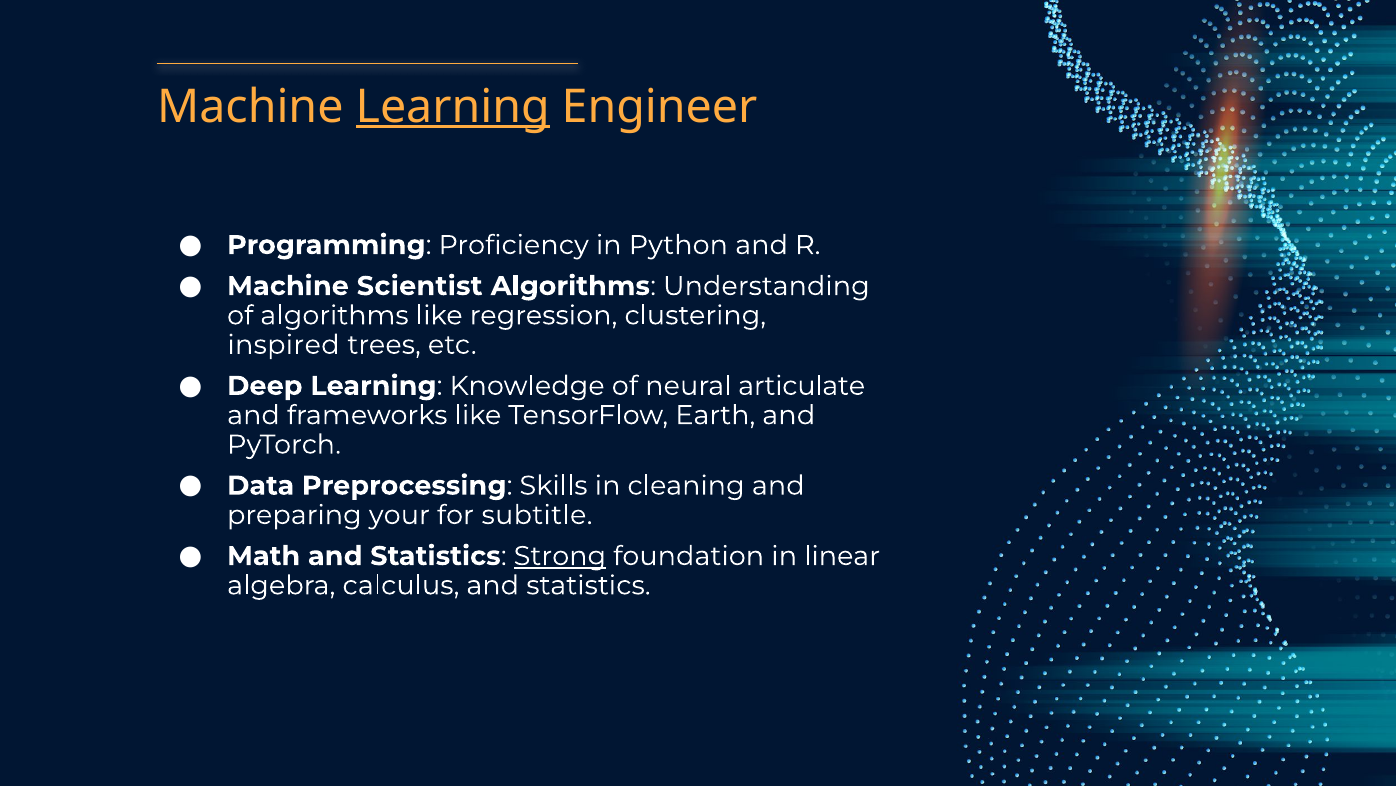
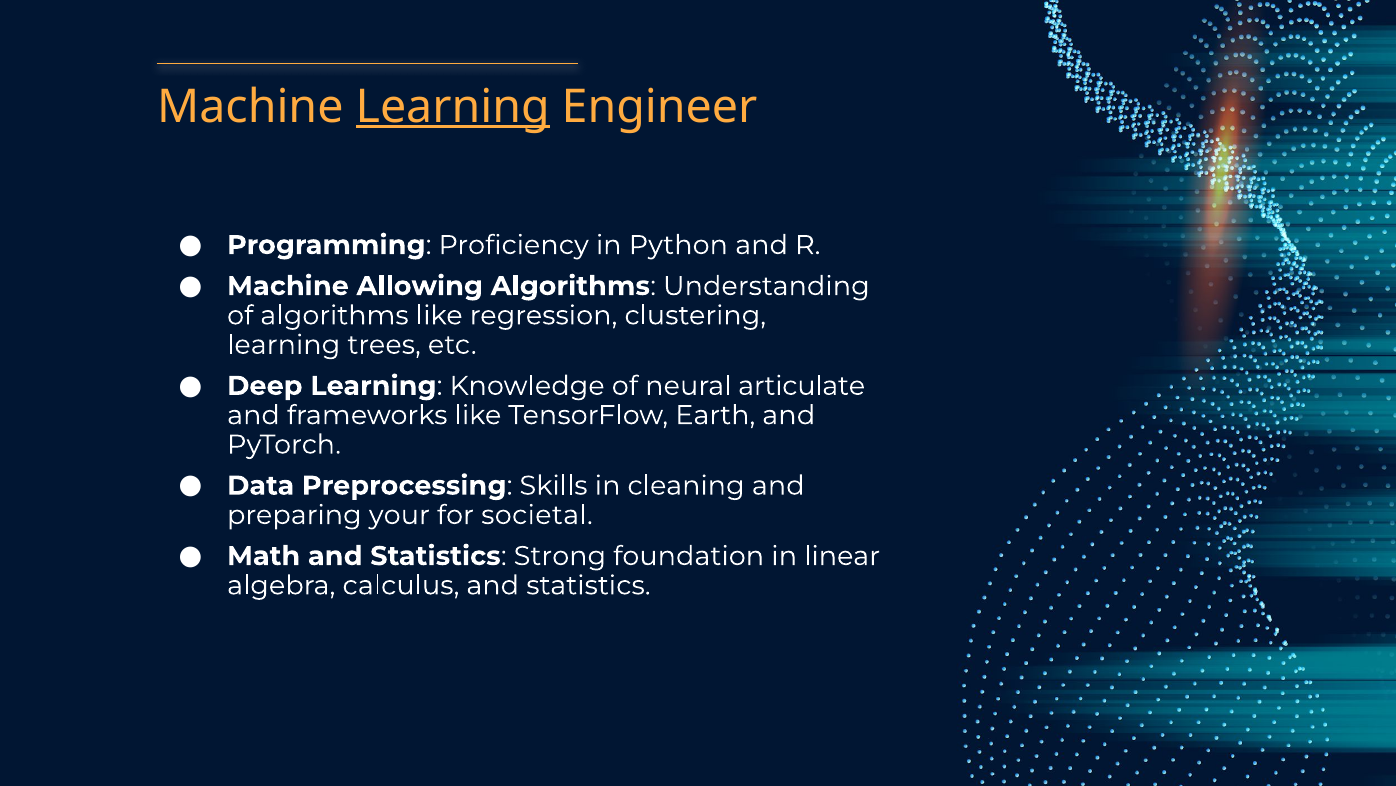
Scientist: Scientist -> Allowing (420, 286)
inspired: inspired -> learning (284, 345)
subtitle: subtitle -> societal (537, 515)
Strong underline: present -> none (560, 556)
